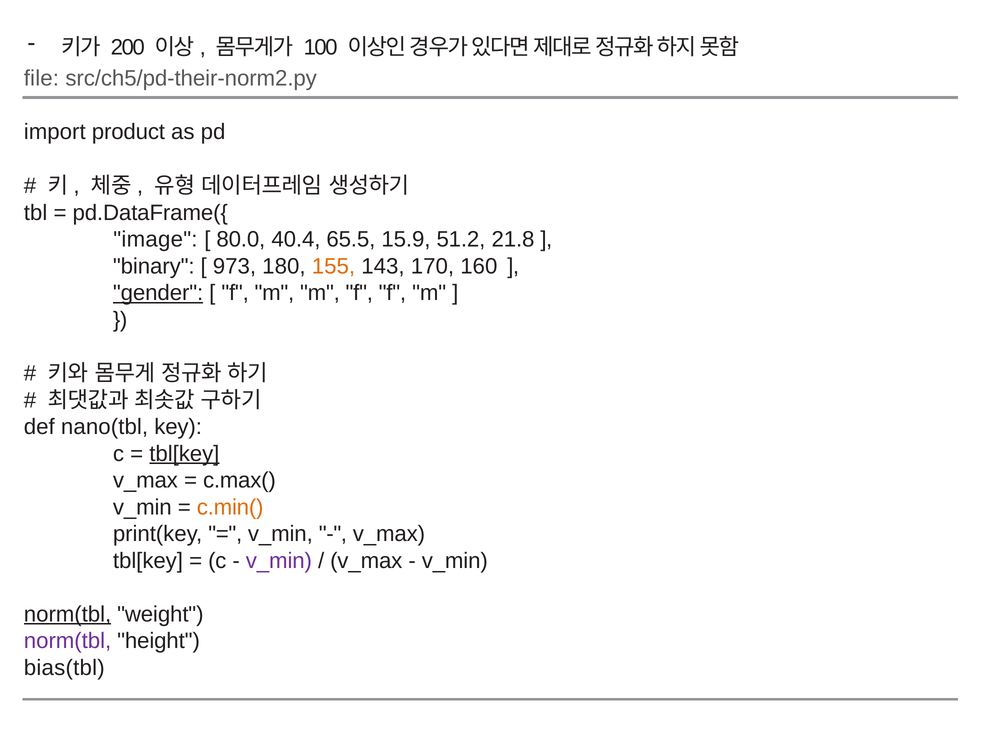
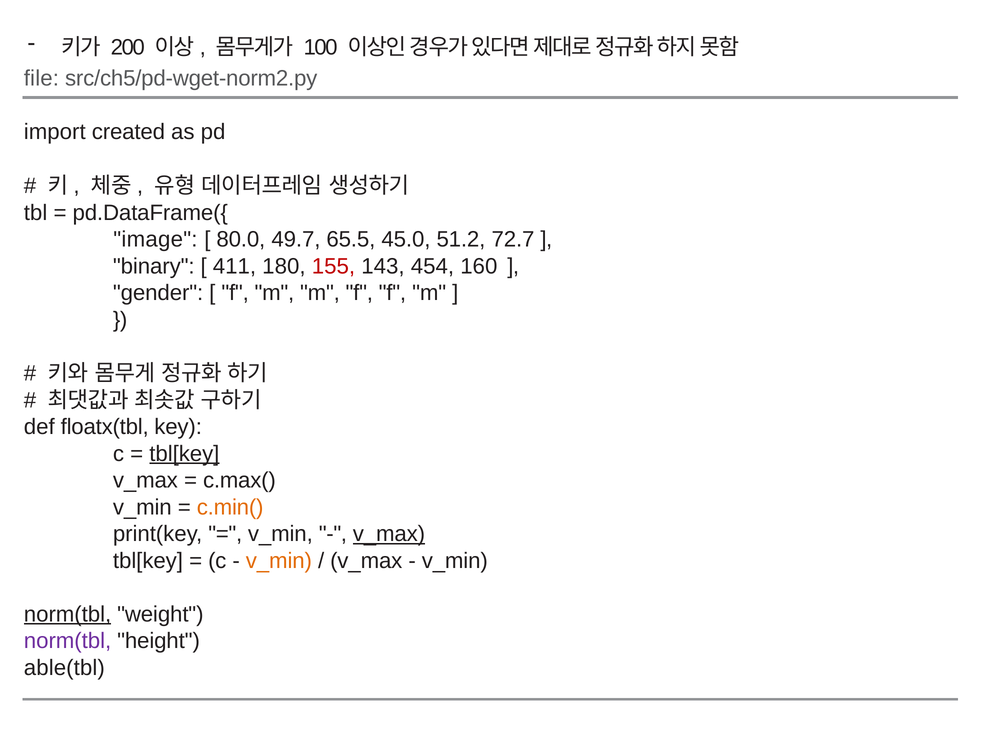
src/ch5/pd-their-norm2.py: src/ch5/pd-their-norm2.py -> src/ch5/pd-wget-norm2.py (191, 78)
product: product -> created (128, 132)
40.4: 40.4 -> 49.7 (296, 239)
15.9: 15.9 -> 45.0 (406, 239)
21.8: 21.8 -> 72.7 (513, 239)
973: 973 -> 411 (234, 266)
155 colour: orange -> red (333, 266)
170: 170 -> 454 (432, 266)
gender underline: present -> none (158, 293)
nano(tbl: nano(tbl -> floatx(tbl (105, 427)
v_max underline: none -> present (389, 534)
v_min colour: purple -> orange (279, 561)
bias(tbl: bias(tbl -> able(tbl (64, 668)
